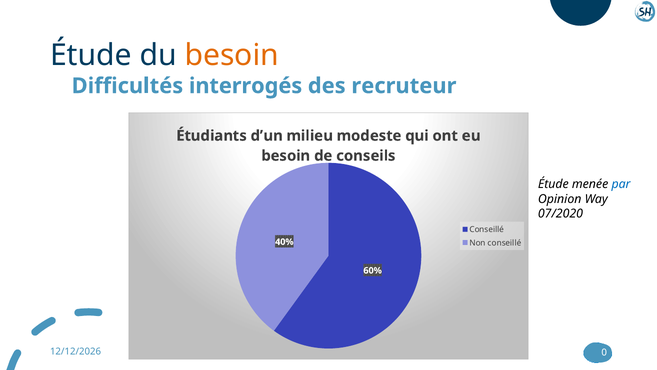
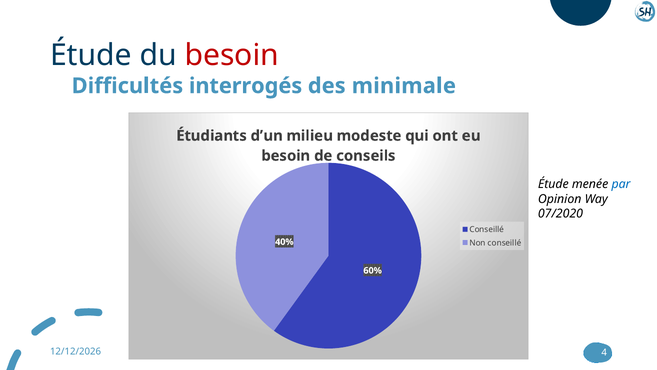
besoin colour: orange -> red (232, 55)
recruteur: recruteur -> minimale (404, 86)
0: 0 -> 4 (604, 352)
